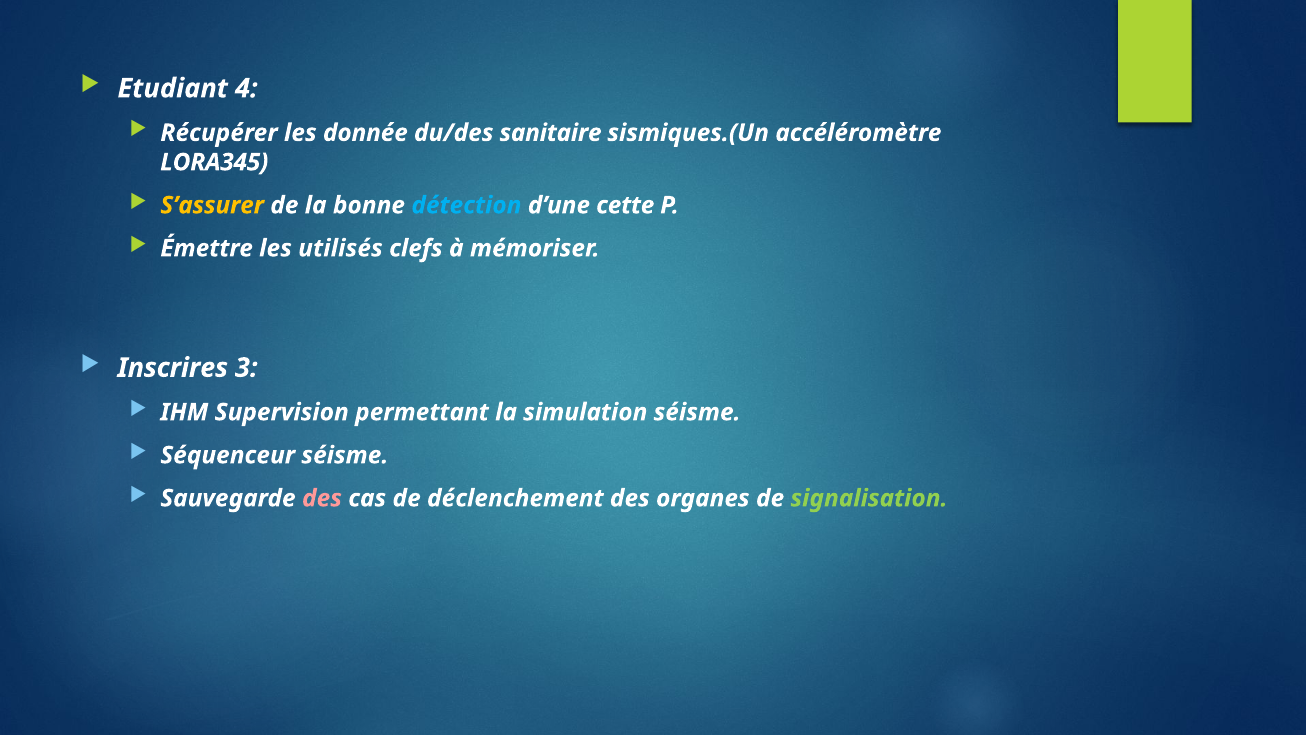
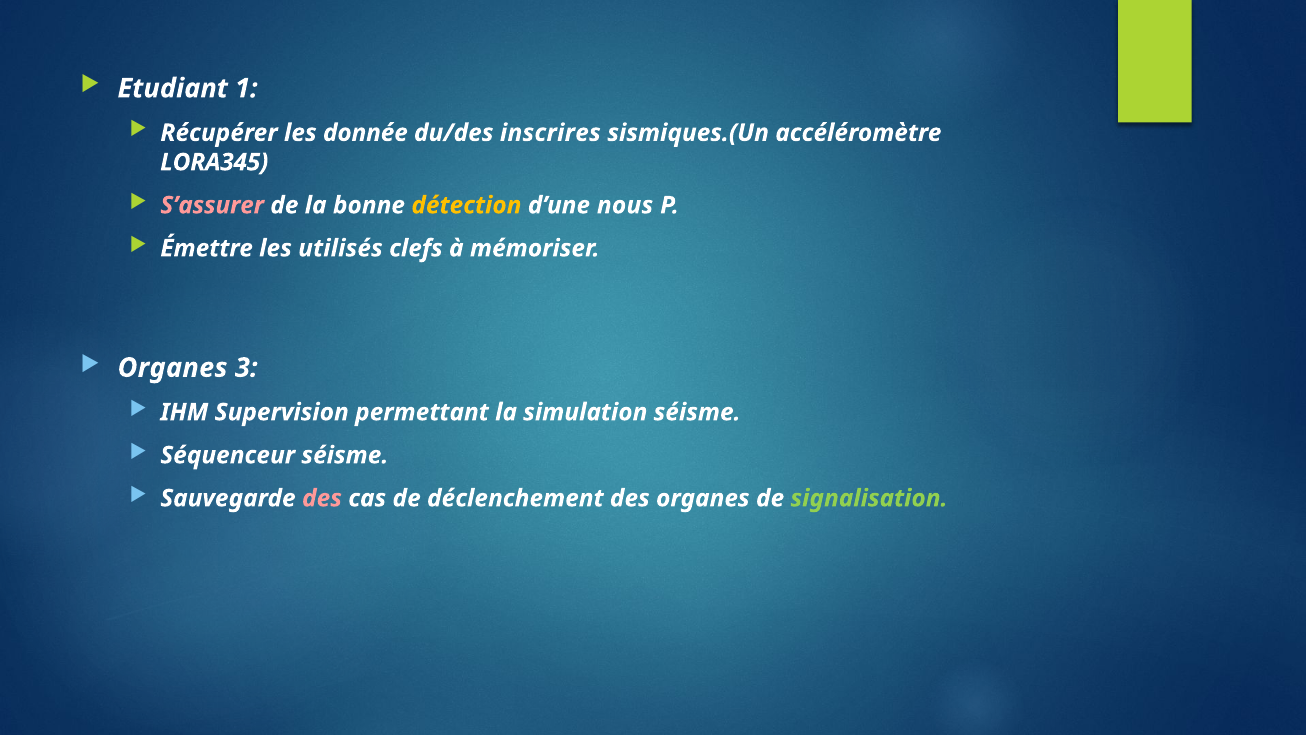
4: 4 -> 1 (246, 88)
sanitaire: sanitaire -> inscrires (550, 133)
S’assurer colour: yellow -> pink (212, 205)
détection colour: light blue -> yellow (466, 205)
cette: cette -> nous (625, 205)
Inscrires: Inscrires -> Organes (173, 368)
